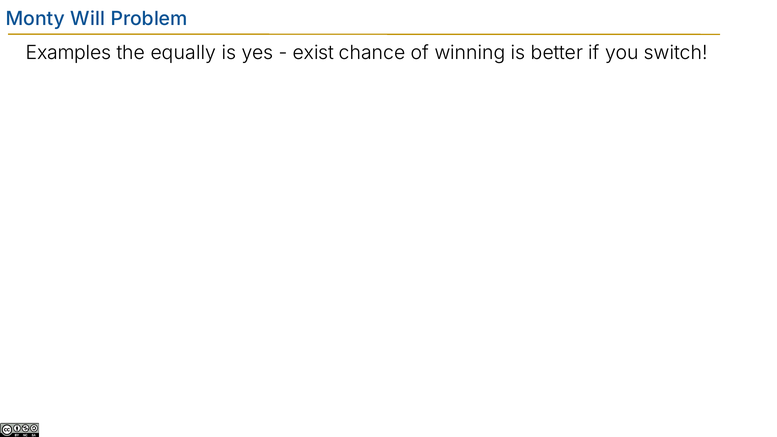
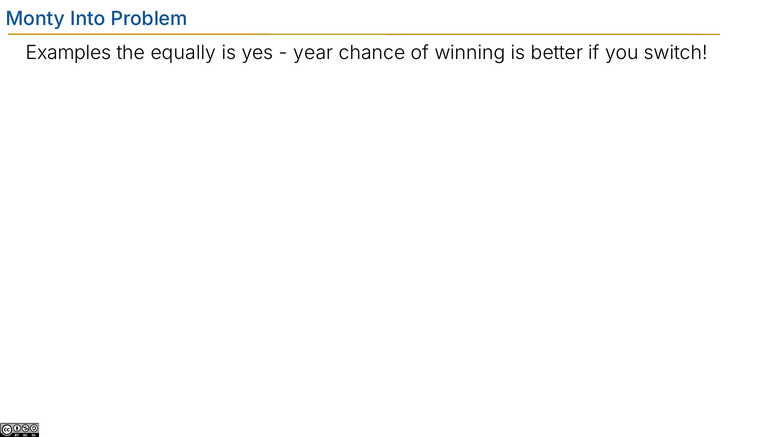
Will: Will -> Into (88, 19)
exist: exist -> year (313, 53)
